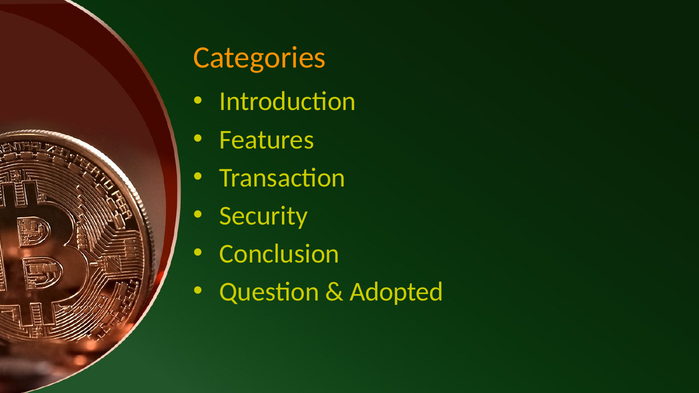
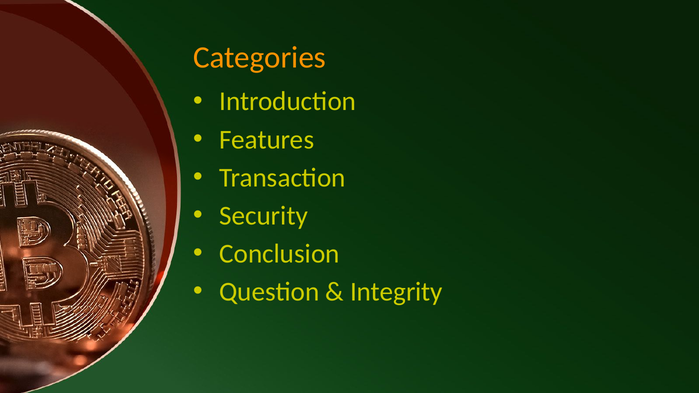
Adopted: Adopted -> Integrity (396, 292)
